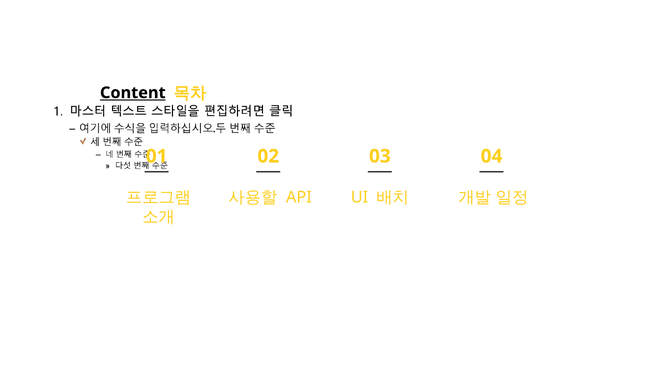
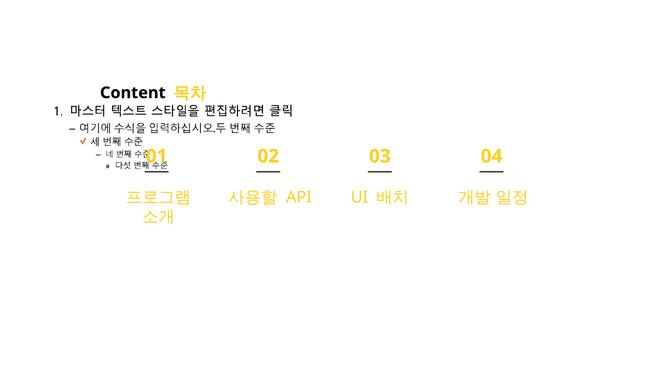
Content underline: present -> none (133, 93)
